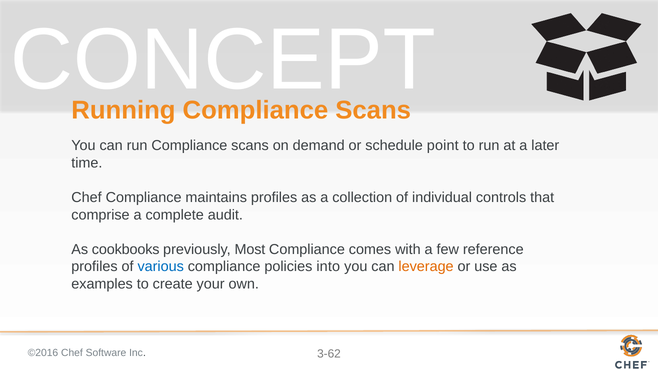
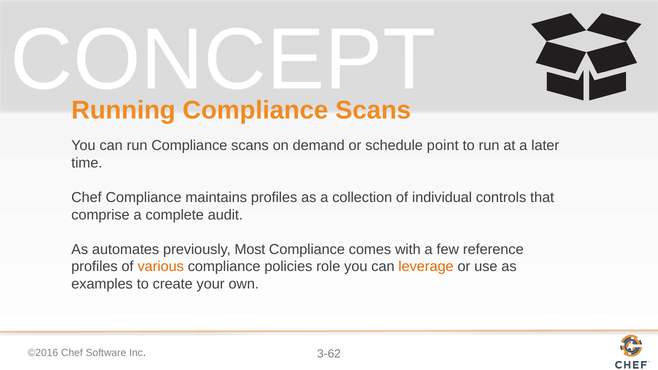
cookbooks: cookbooks -> automates (126, 249)
various colour: blue -> orange (161, 267)
into: into -> role (328, 267)
